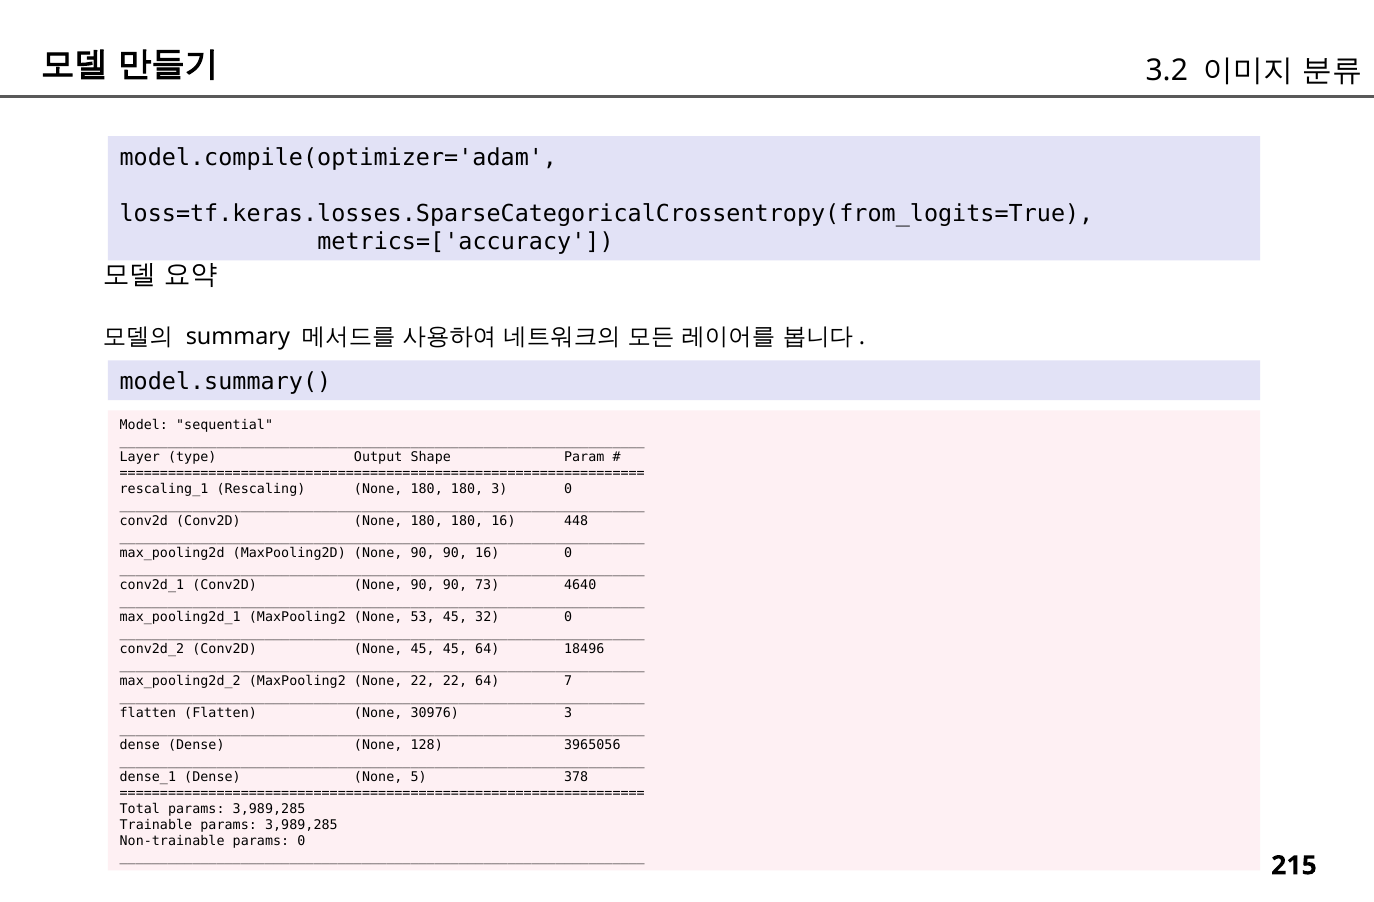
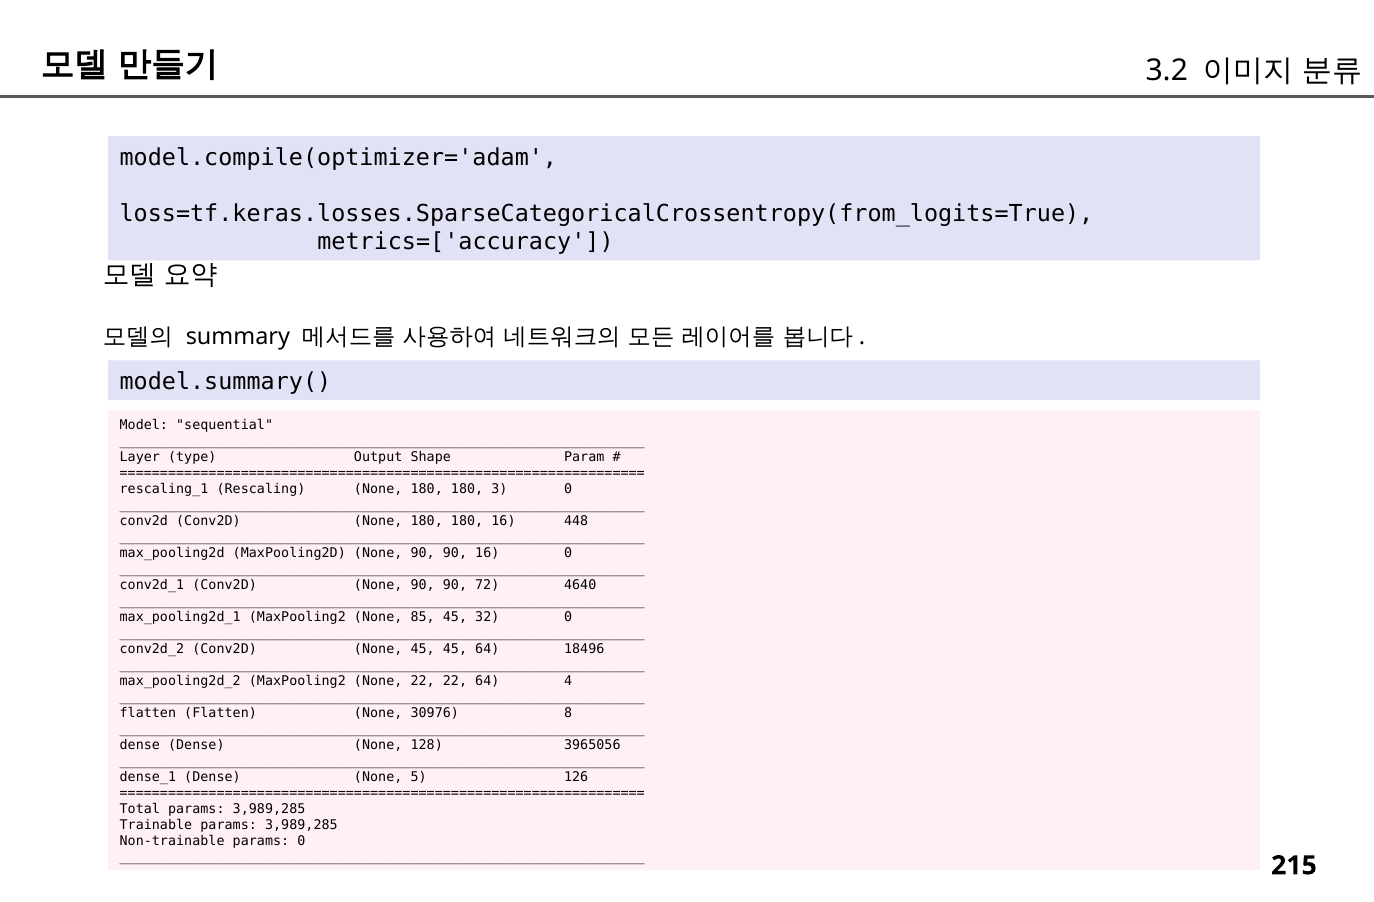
73: 73 -> 72 (487, 586)
53: 53 -> 85 (423, 618)
7: 7 -> 4 (568, 682)
30976 3: 3 -> 8 (568, 714)
378: 378 -> 126 (576, 778)
